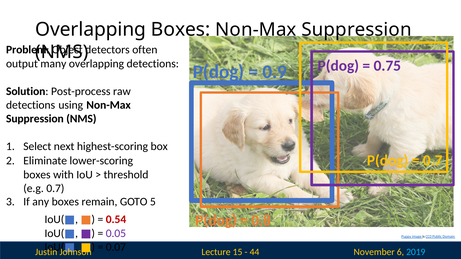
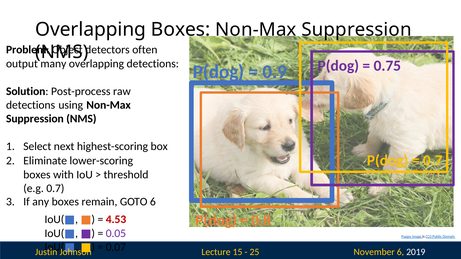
GOTO 5: 5 -> 6 (153, 202)
0.54: 0.54 -> 4.53 (116, 220)
44: 44 -> 25 (254, 252)
2019 colour: light blue -> white (416, 252)
